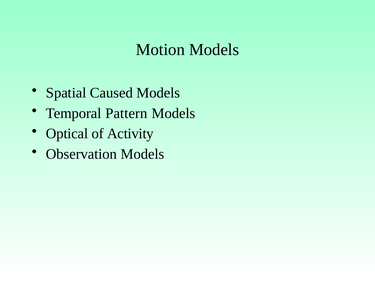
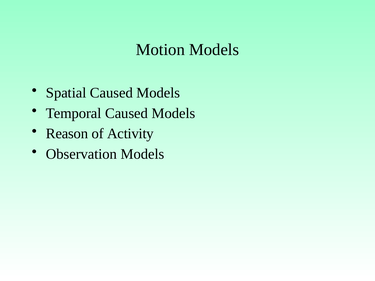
Temporal Pattern: Pattern -> Caused (127, 113)
Optical: Optical -> Reason (67, 134)
